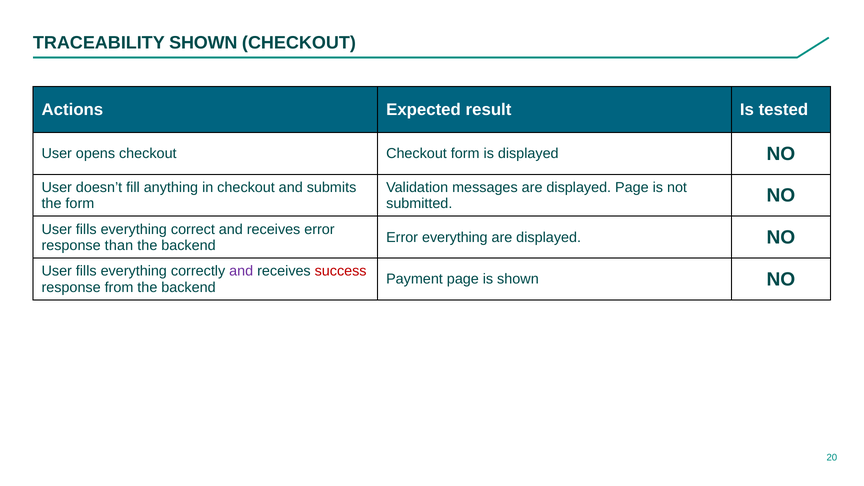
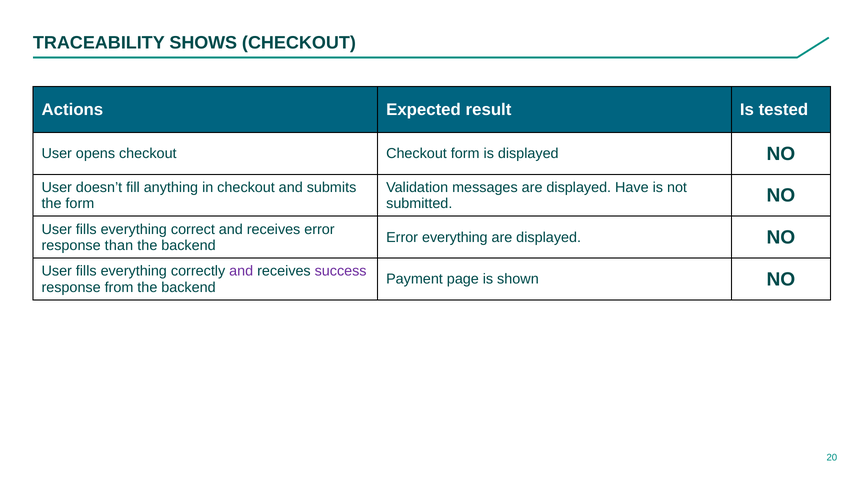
TRACEABILITY SHOWN: SHOWN -> SHOWS (203, 43)
displayed Page: Page -> Have (632, 188)
success colour: red -> purple (341, 271)
